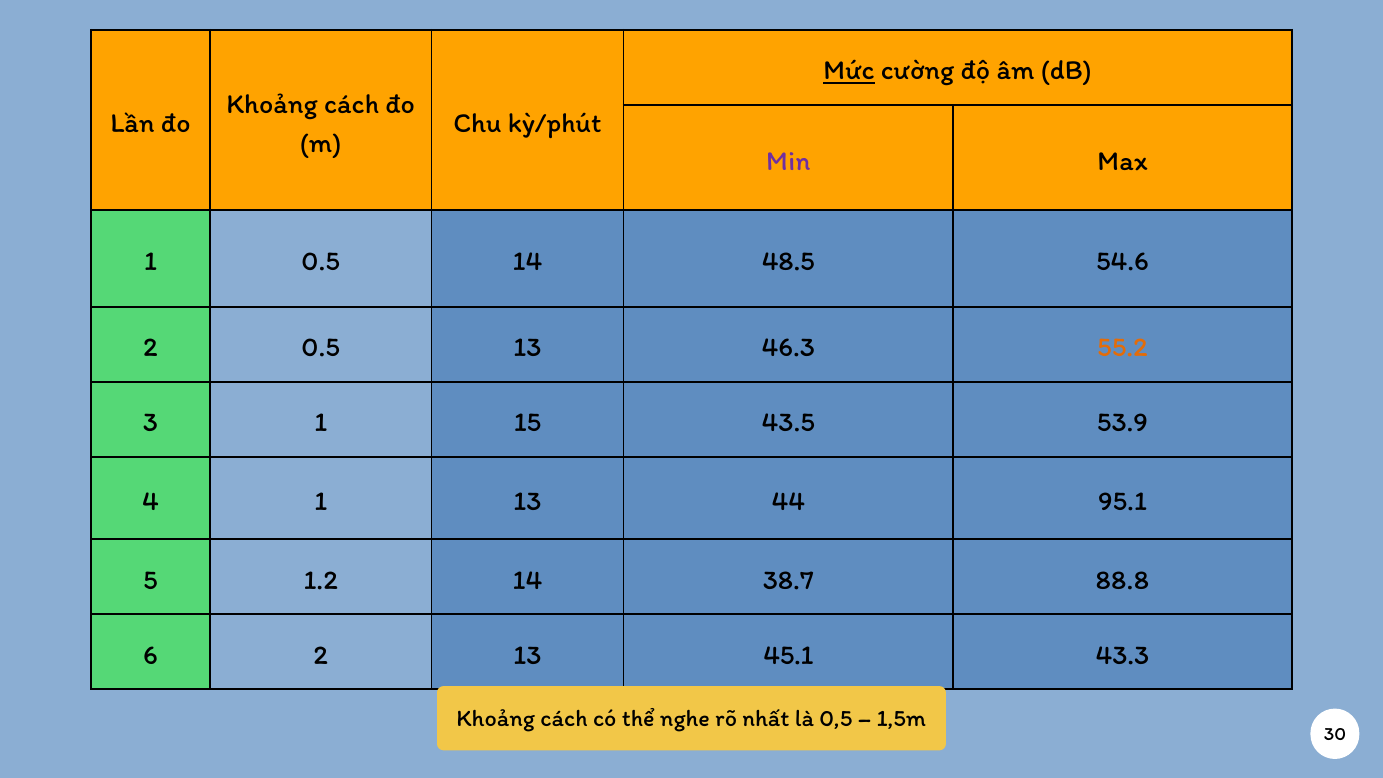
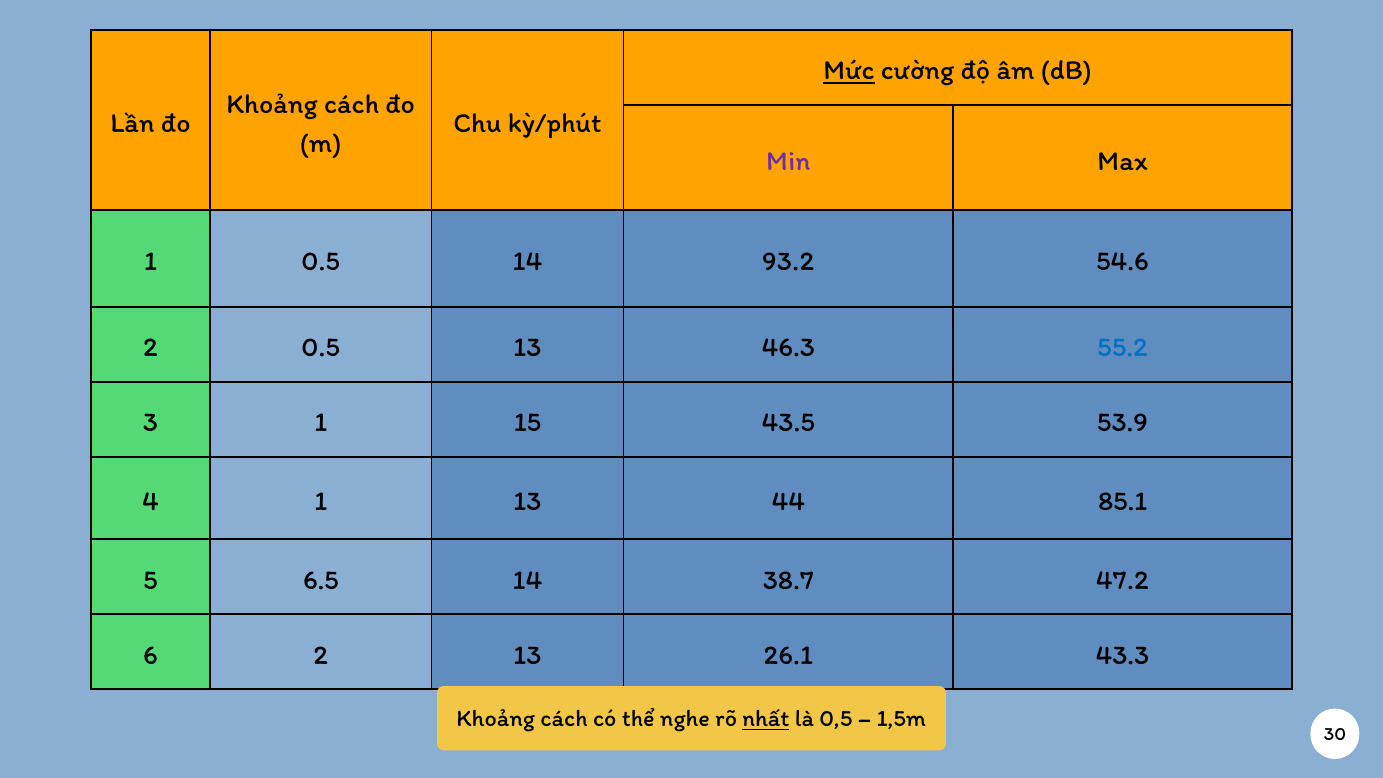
48.5: 48.5 -> 93.2 (788, 262)
55.2 colour: orange -> blue (1123, 348)
95.1: 95.1 -> 85.1 (1123, 501)
1.2: 1.2 -> 6.5 (321, 580)
88.8: 88.8 -> 47.2 (1122, 580)
45.1: 45.1 -> 26.1 (788, 655)
nhất underline: none -> present (766, 719)
